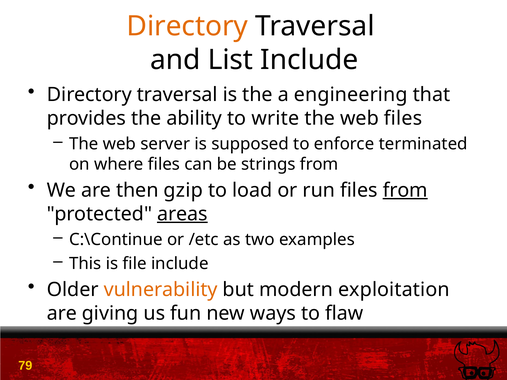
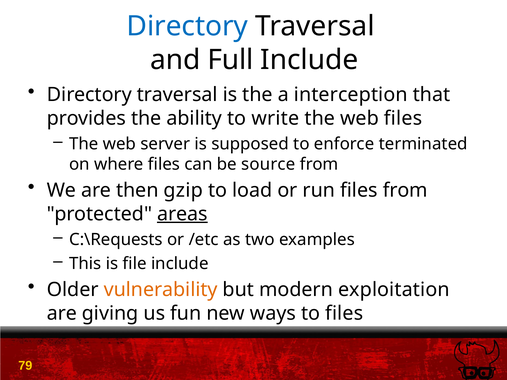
Directory colour: orange -> blue (187, 26)
List: List -> Full (231, 60)
engineering: engineering -> interception (351, 95)
strings: strings -> source (268, 164)
from underline: present -> none (405, 190)
C:\Continue: C:\Continue -> C:\Requests (116, 240)
to flaw: flaw -> files (344, 314)
